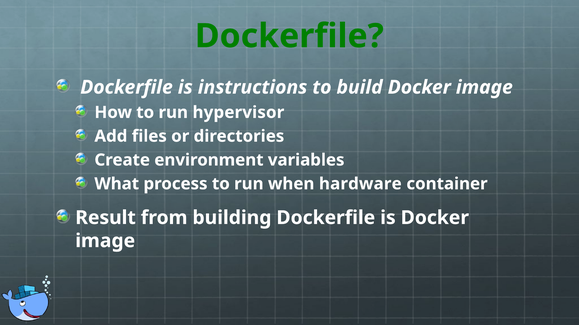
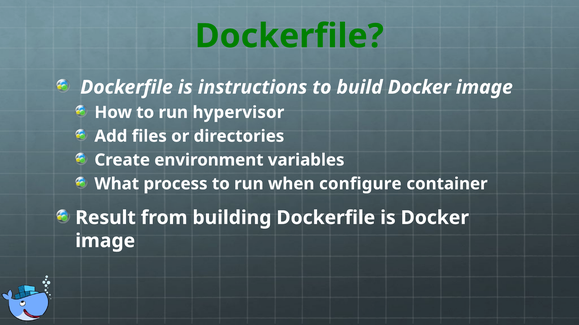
hardware: hardware -> configure (360, 184)
